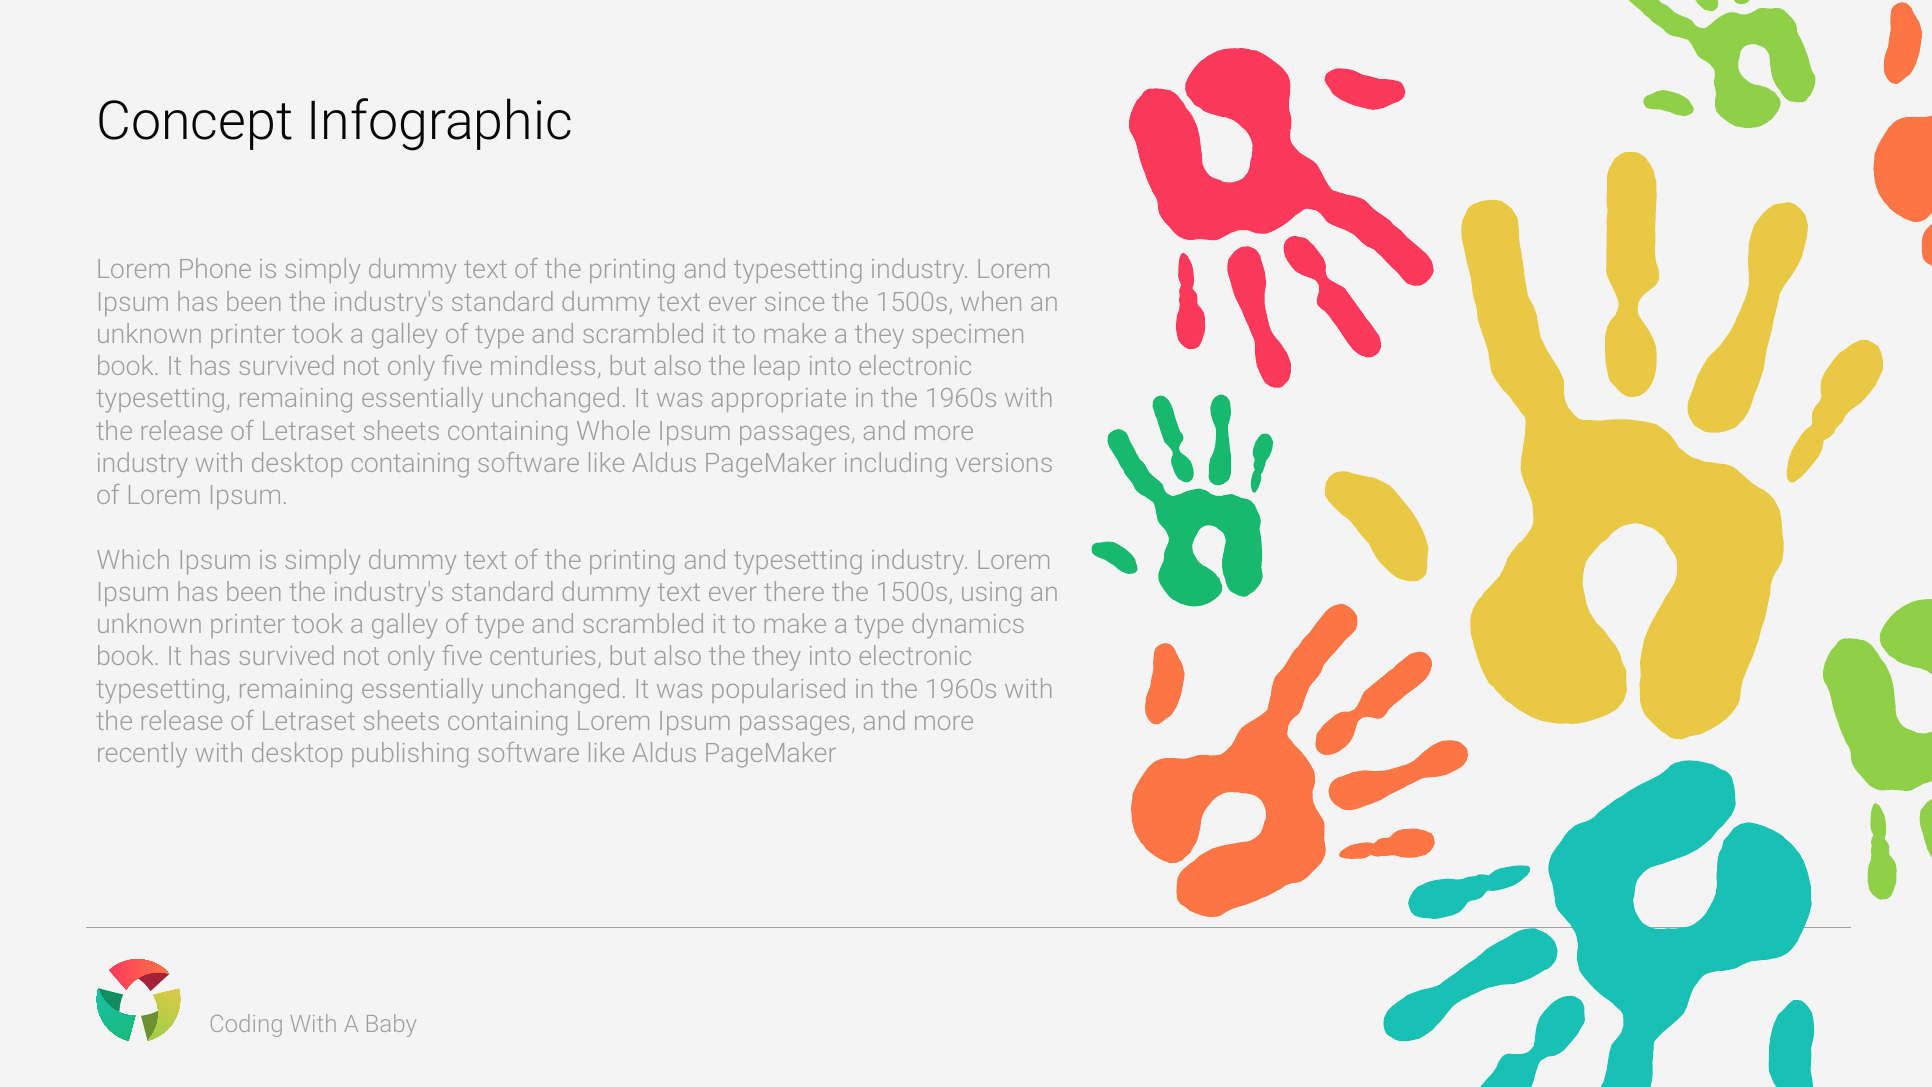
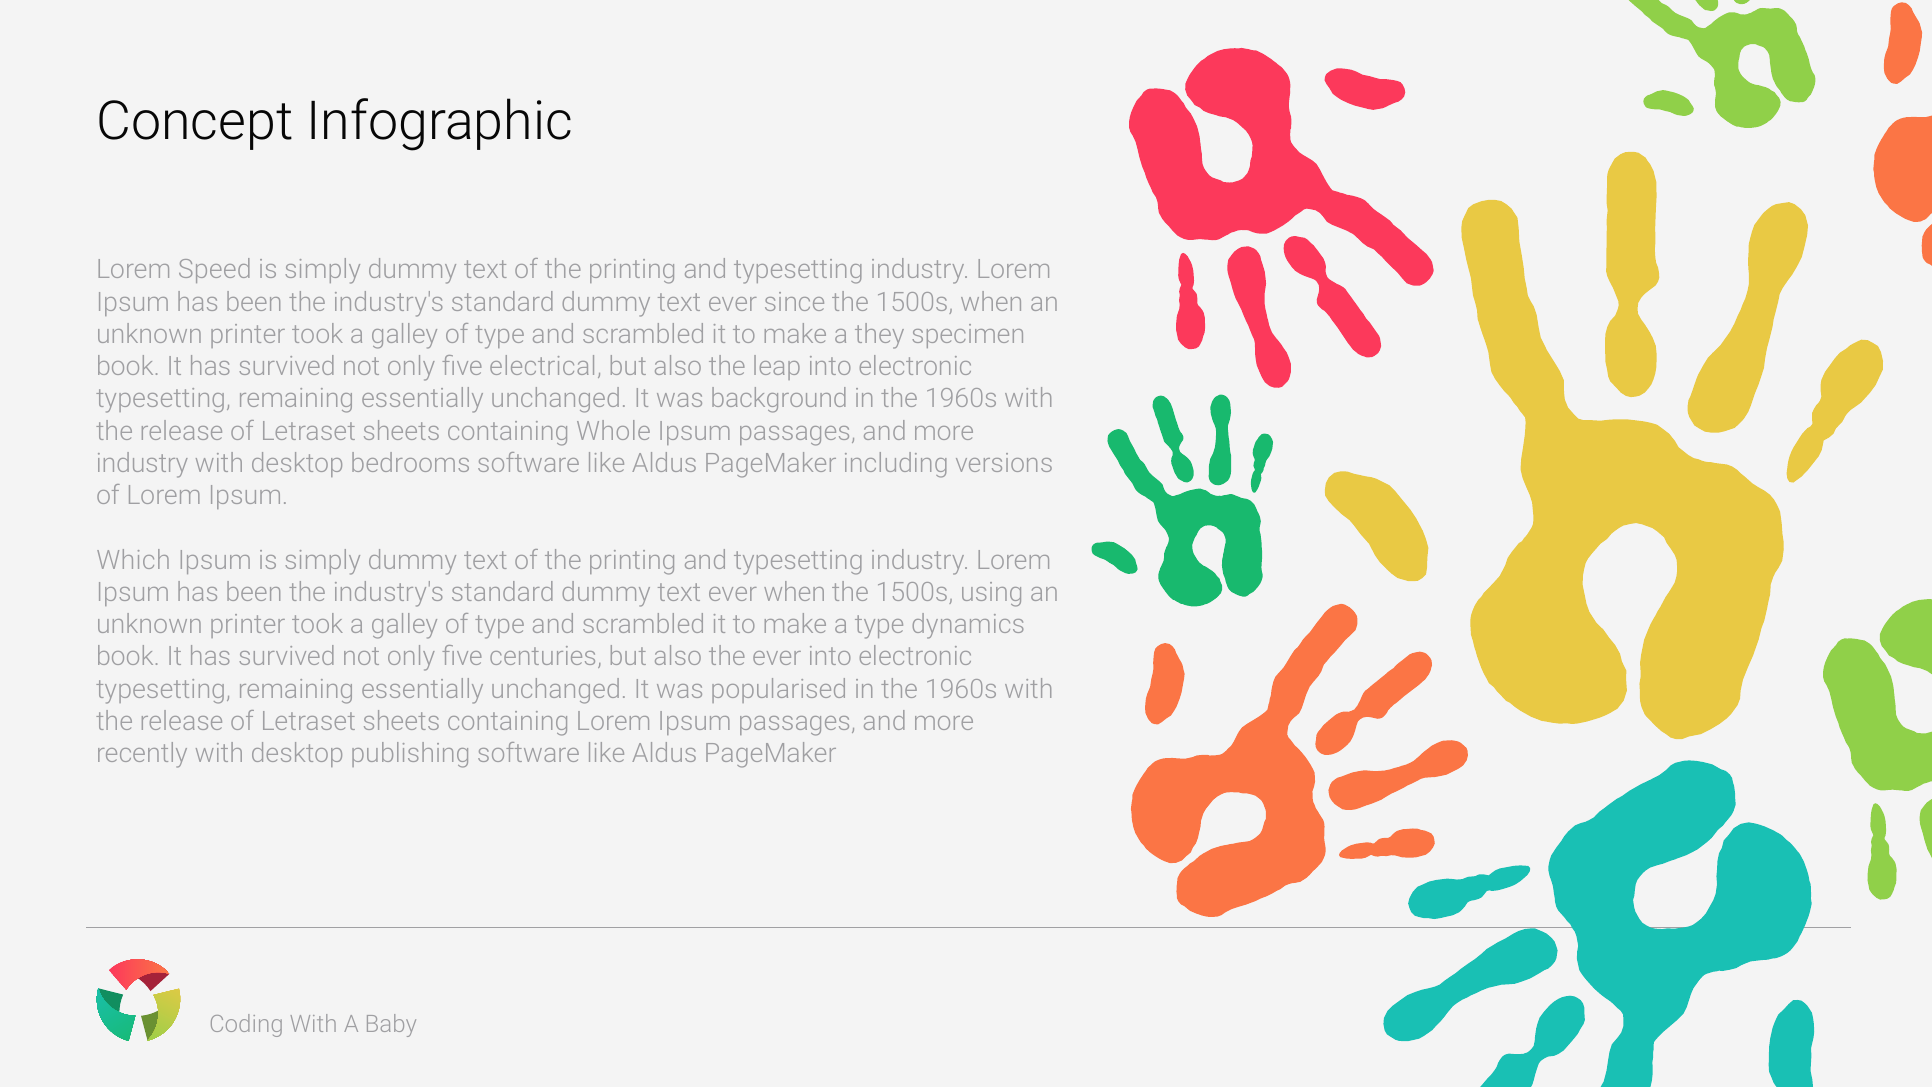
Phone: Phone -> Speed (215, 270)
mindless: mindless -> electrical (546, 367)
appropriate: appropriate -> background (779, 399)
desktop containing: containing -> bedrooms (410, 463)
ever there: there -> when (795, 592)
the they: they -> ever (777, 657)
